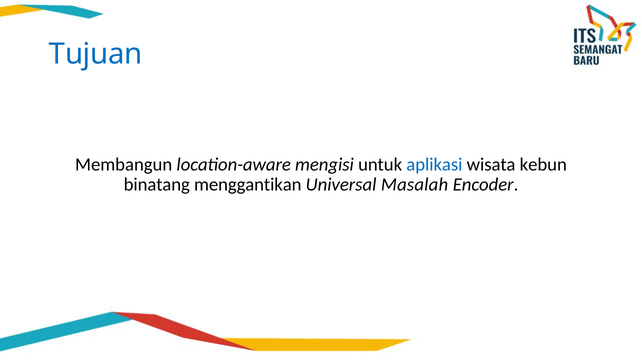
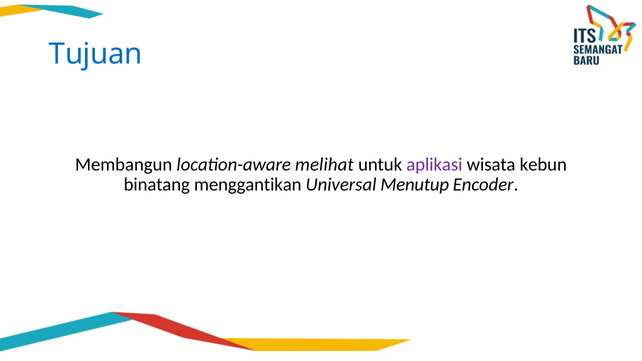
mengisi: mengisi -> melihat (324, 164)
aplikasi colour: blue -> purple (434, 164)
Masalah: Masalah -> Menutup (415, 185)
